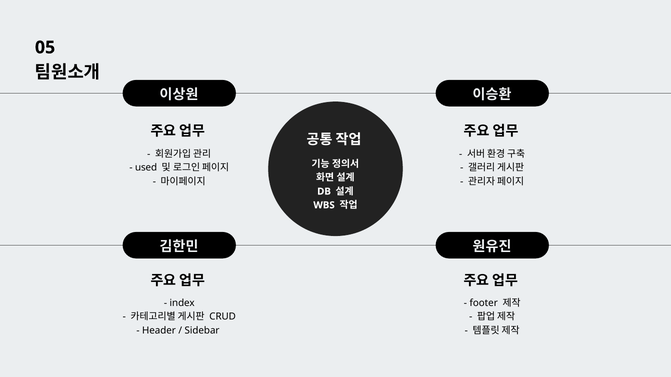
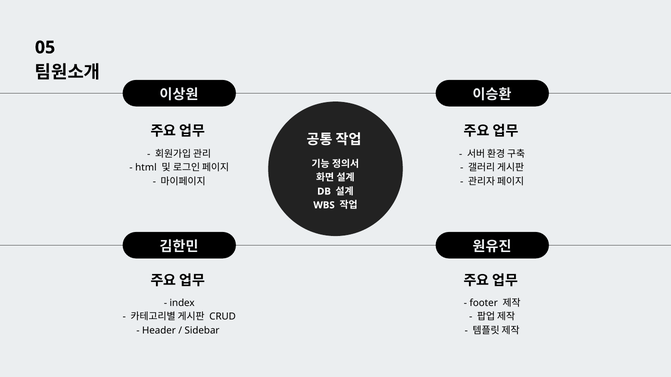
used: used -> html (146, 168)
